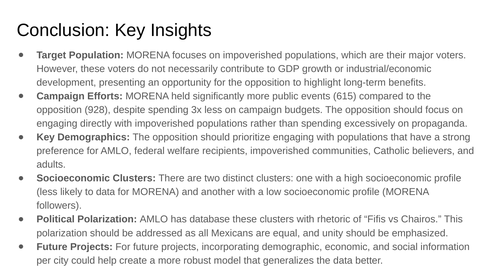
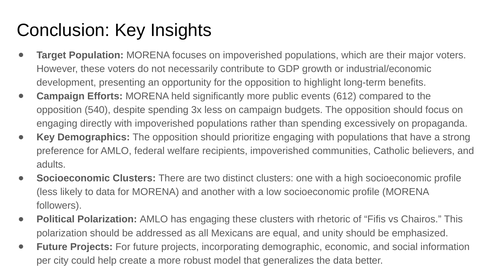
615: 615 -> 612 (345, 96)
928: 928 -> 540 (98, 110)
has database: database -> engaging (210, 220)
